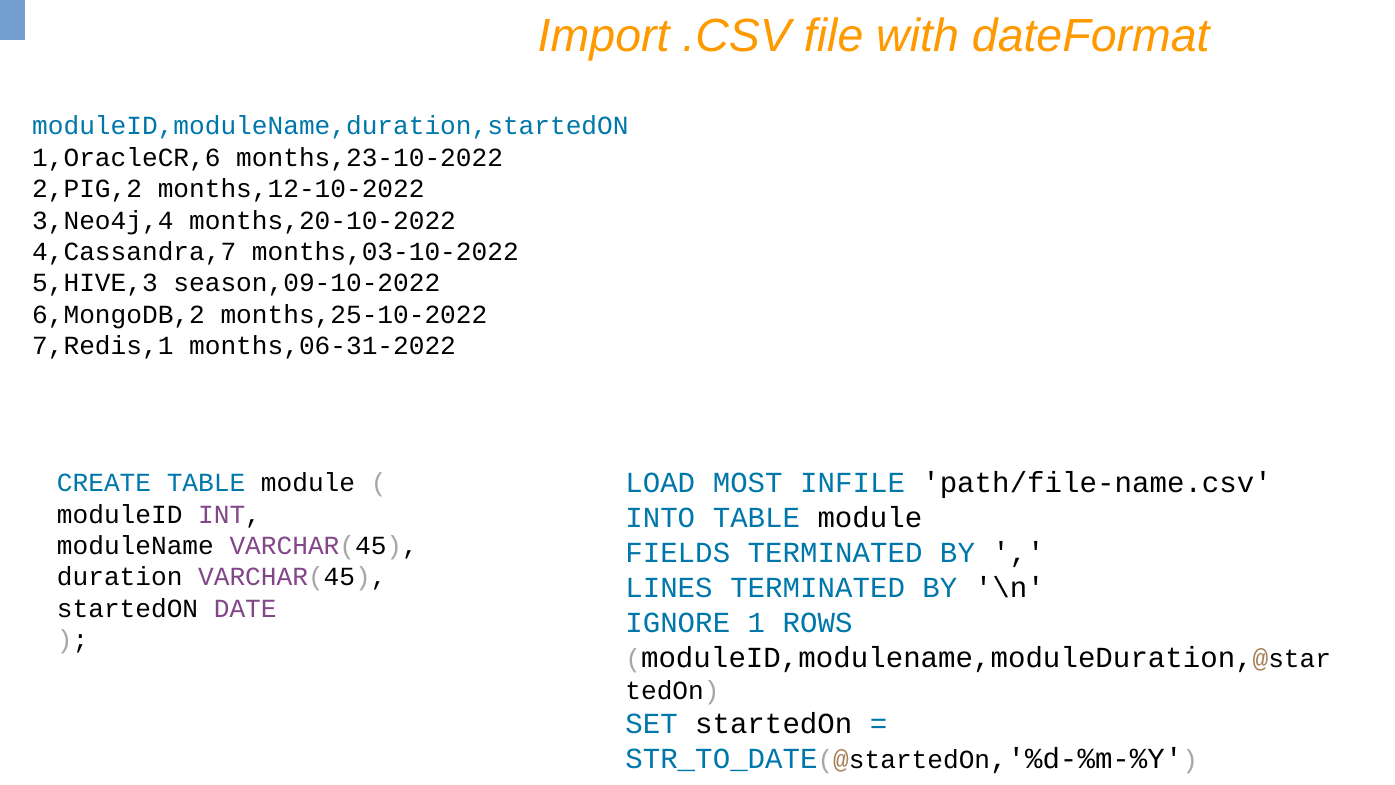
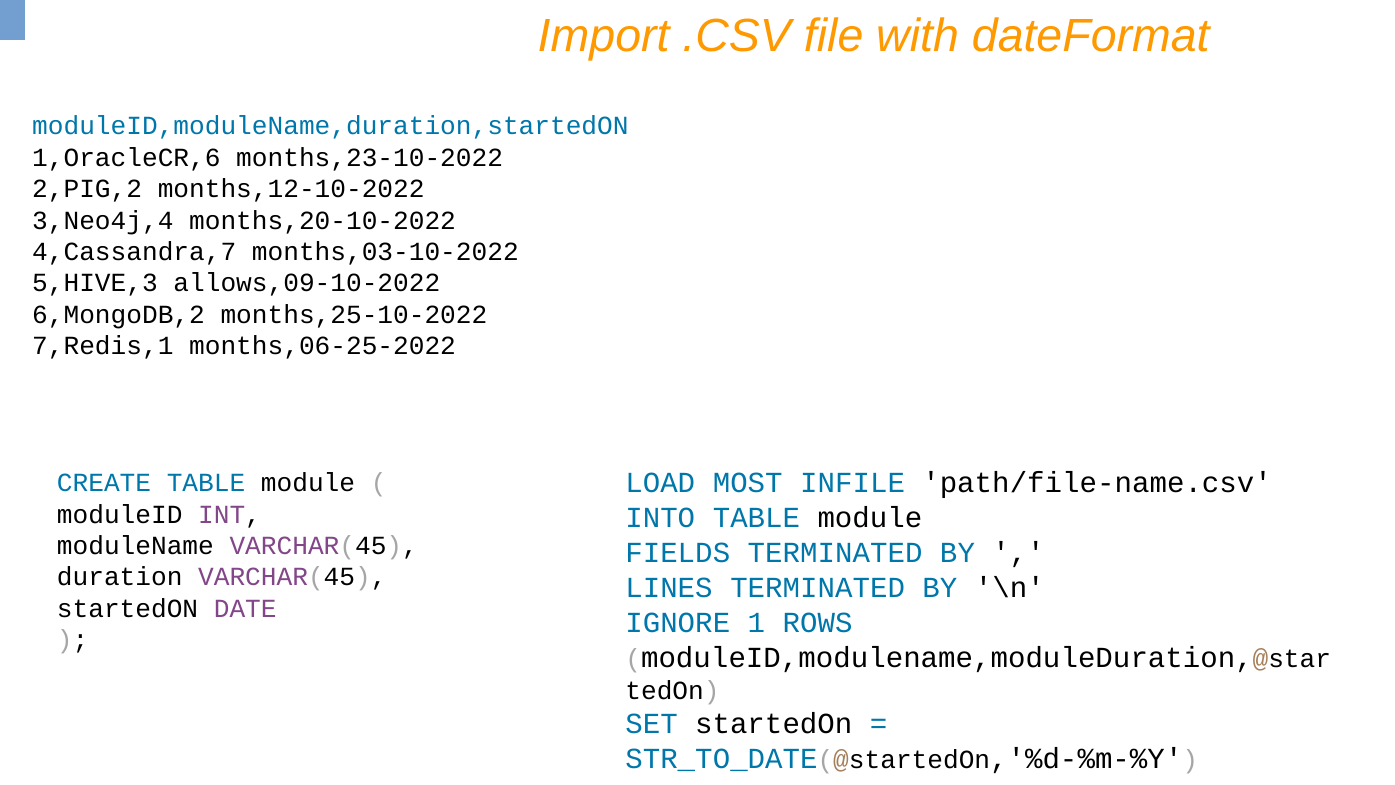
season,09-10-2022: season,09-10-2022 -> allows,09-10-2022 (307, 283)
months,06-31-2022: months,06-31-2022 -> months,06-25-2022 (323, 346)
